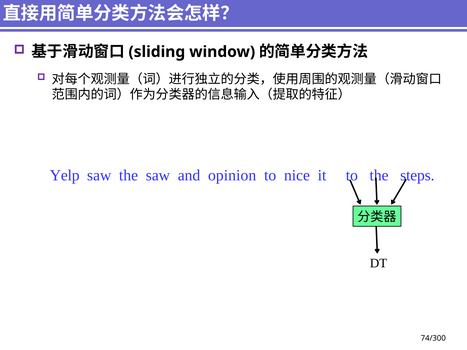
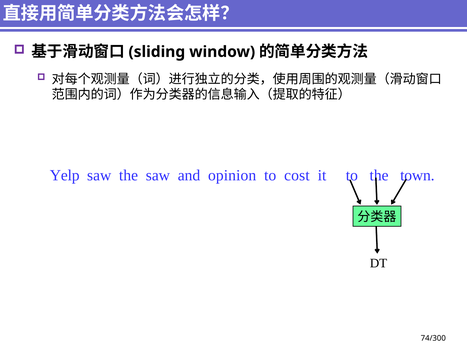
nice: nice -> cost (297, 176)
steps: steps -> town (417, 176)
